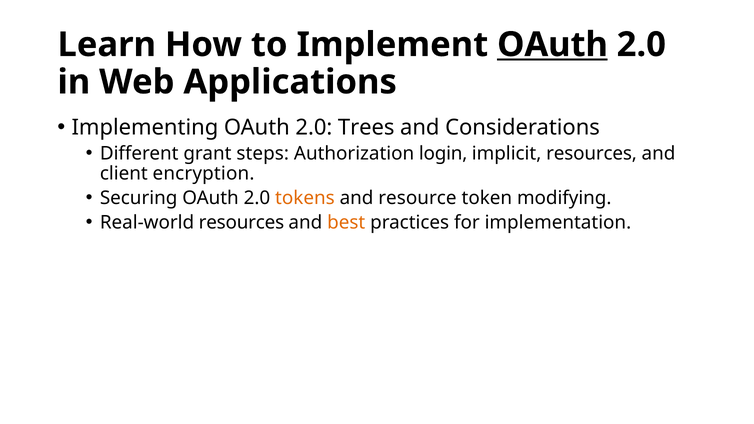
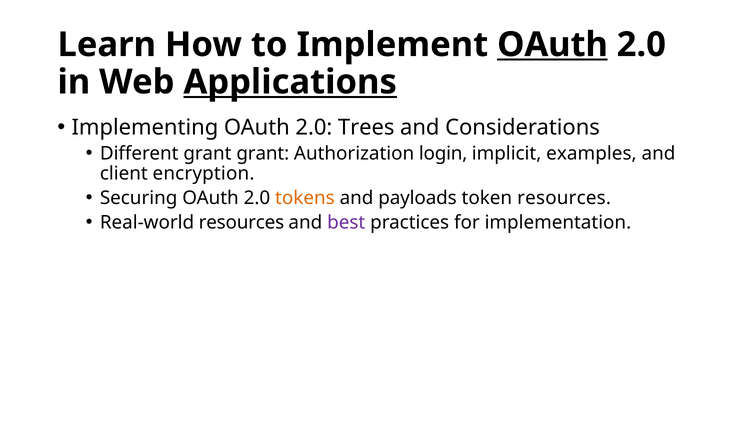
Applications underline: none -> present (290, 82)
grant steps: steps -> grant (263, 153)
implicit resources: resources -> examples (591, 153)
resource: resource -> payloads (418, 198)
token modifying: modifying -> resources (564, 198)
best colour: orange -> purple (346, 222)
